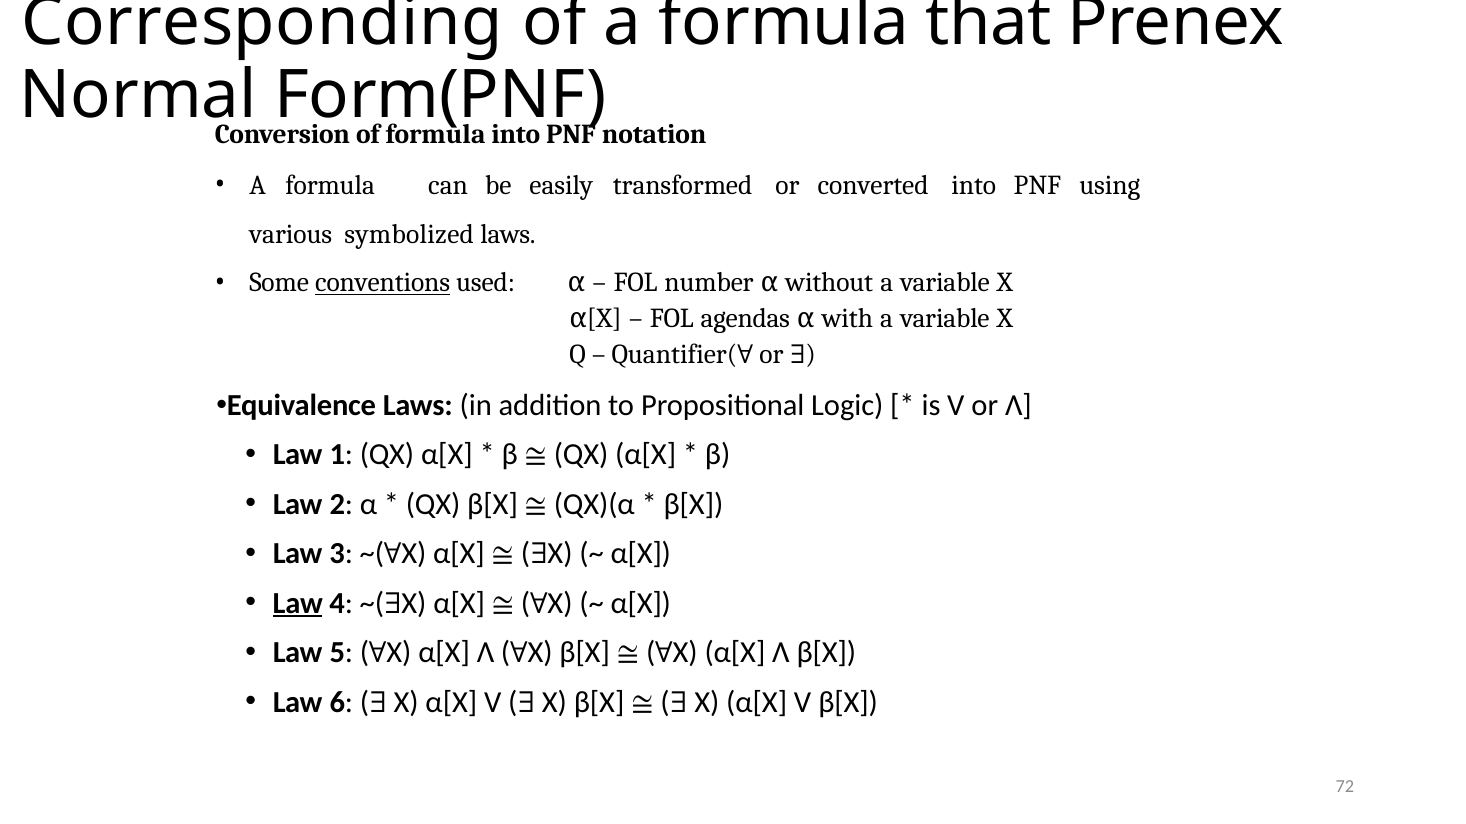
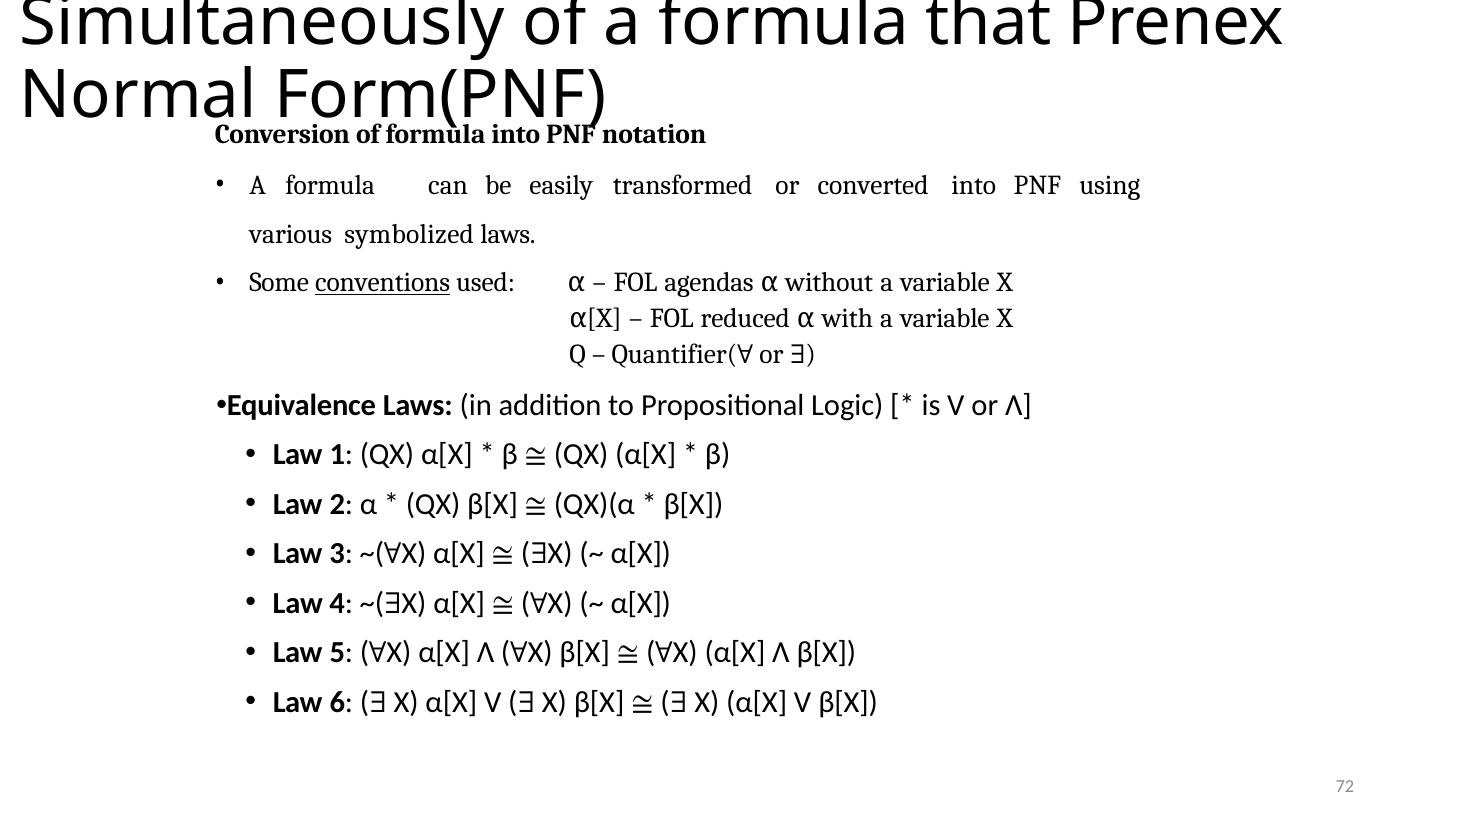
Corresponding: Corresponding -> Simultaneously (262, 23)
number: number -> agendas (709, 283)
agendas: agendas -> reduced (745, 319)
Law underline: present -> none (298, 604)
